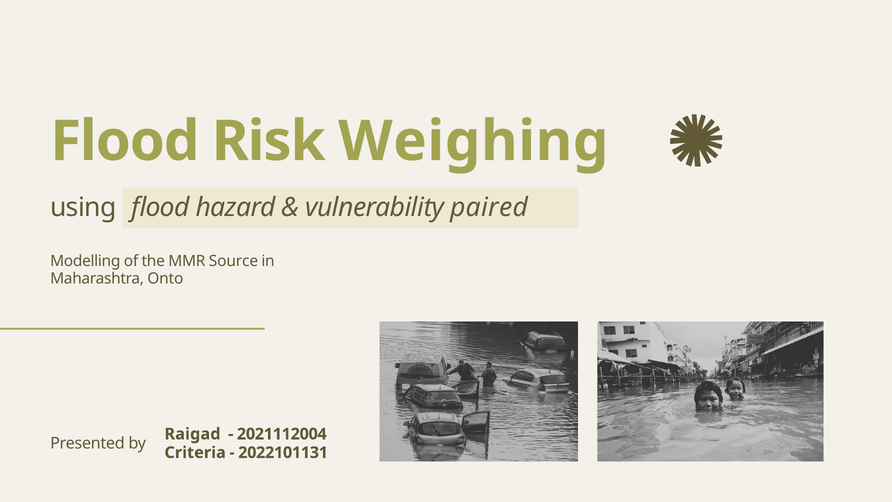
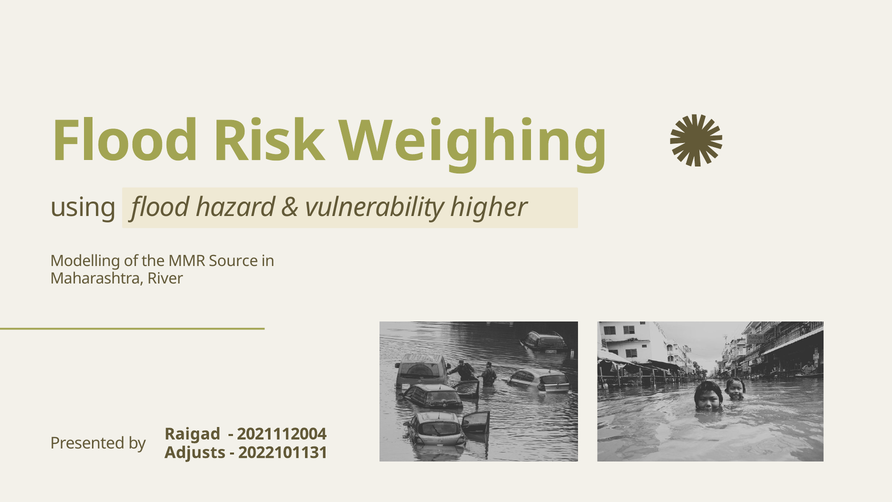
paired: paired -> higher (489, 207)
Onto: Onto -> River (165, 279)
Criteria: Criteria -> Adjusts (195, 452)
